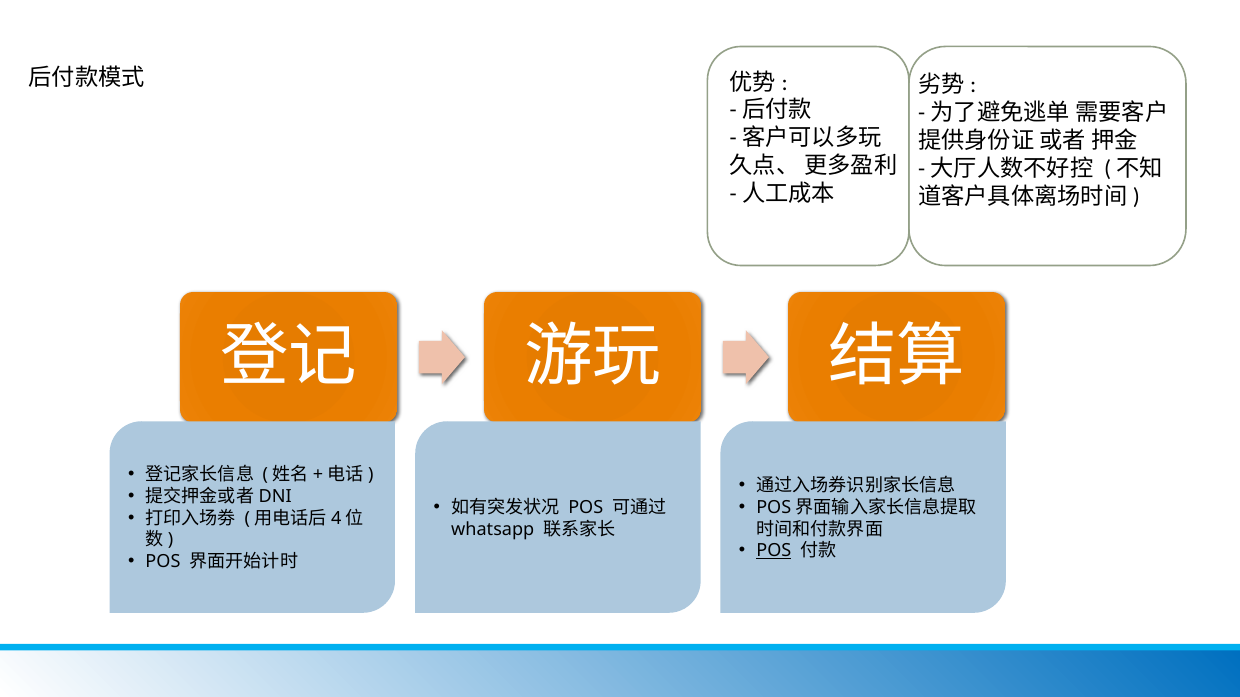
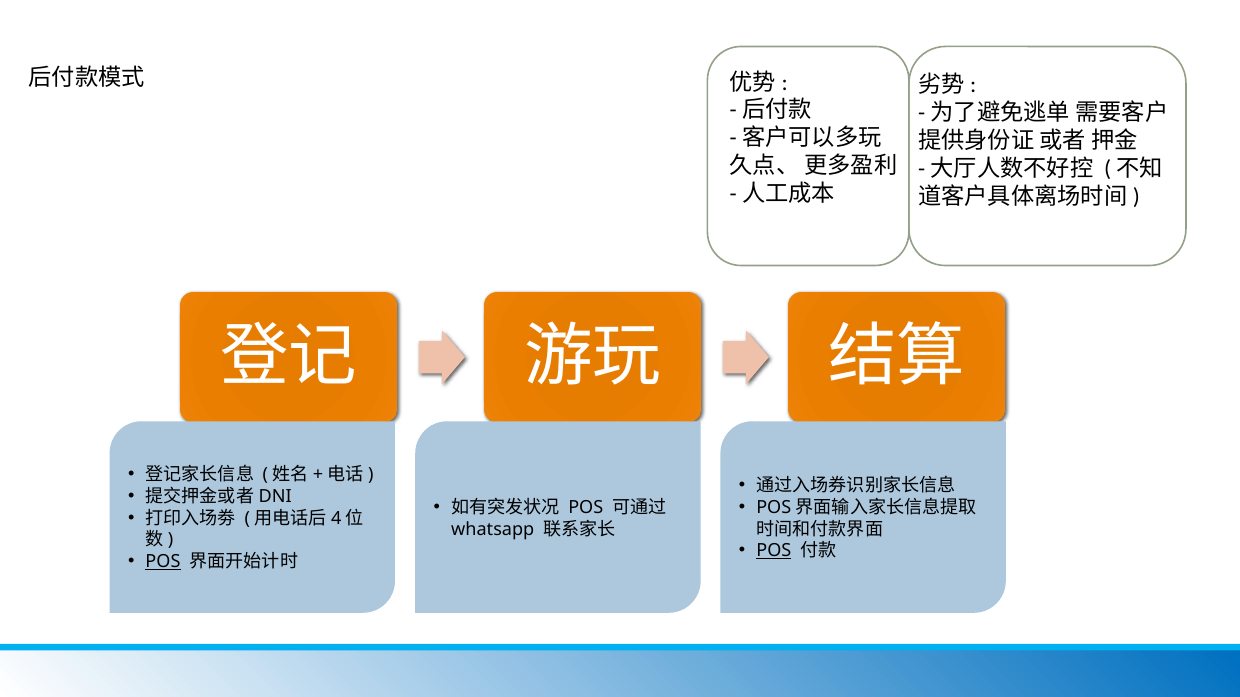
POS underline: none -> present (163, 562)
